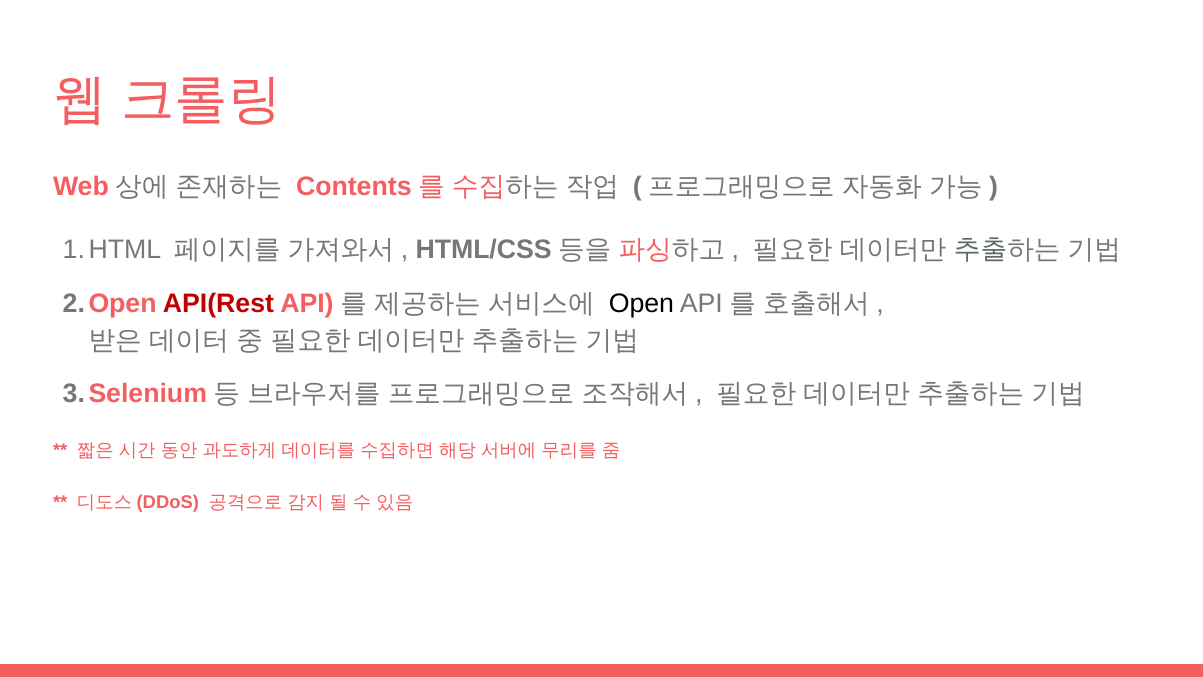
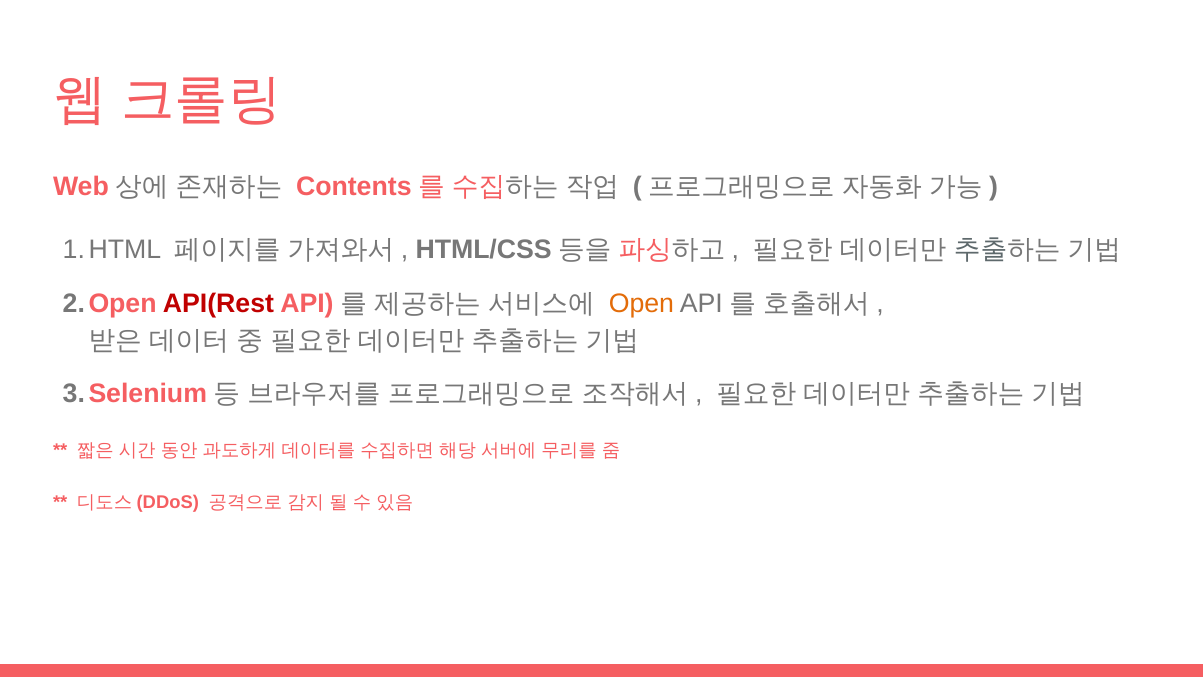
Open colour: black -> orange (641, 303)
